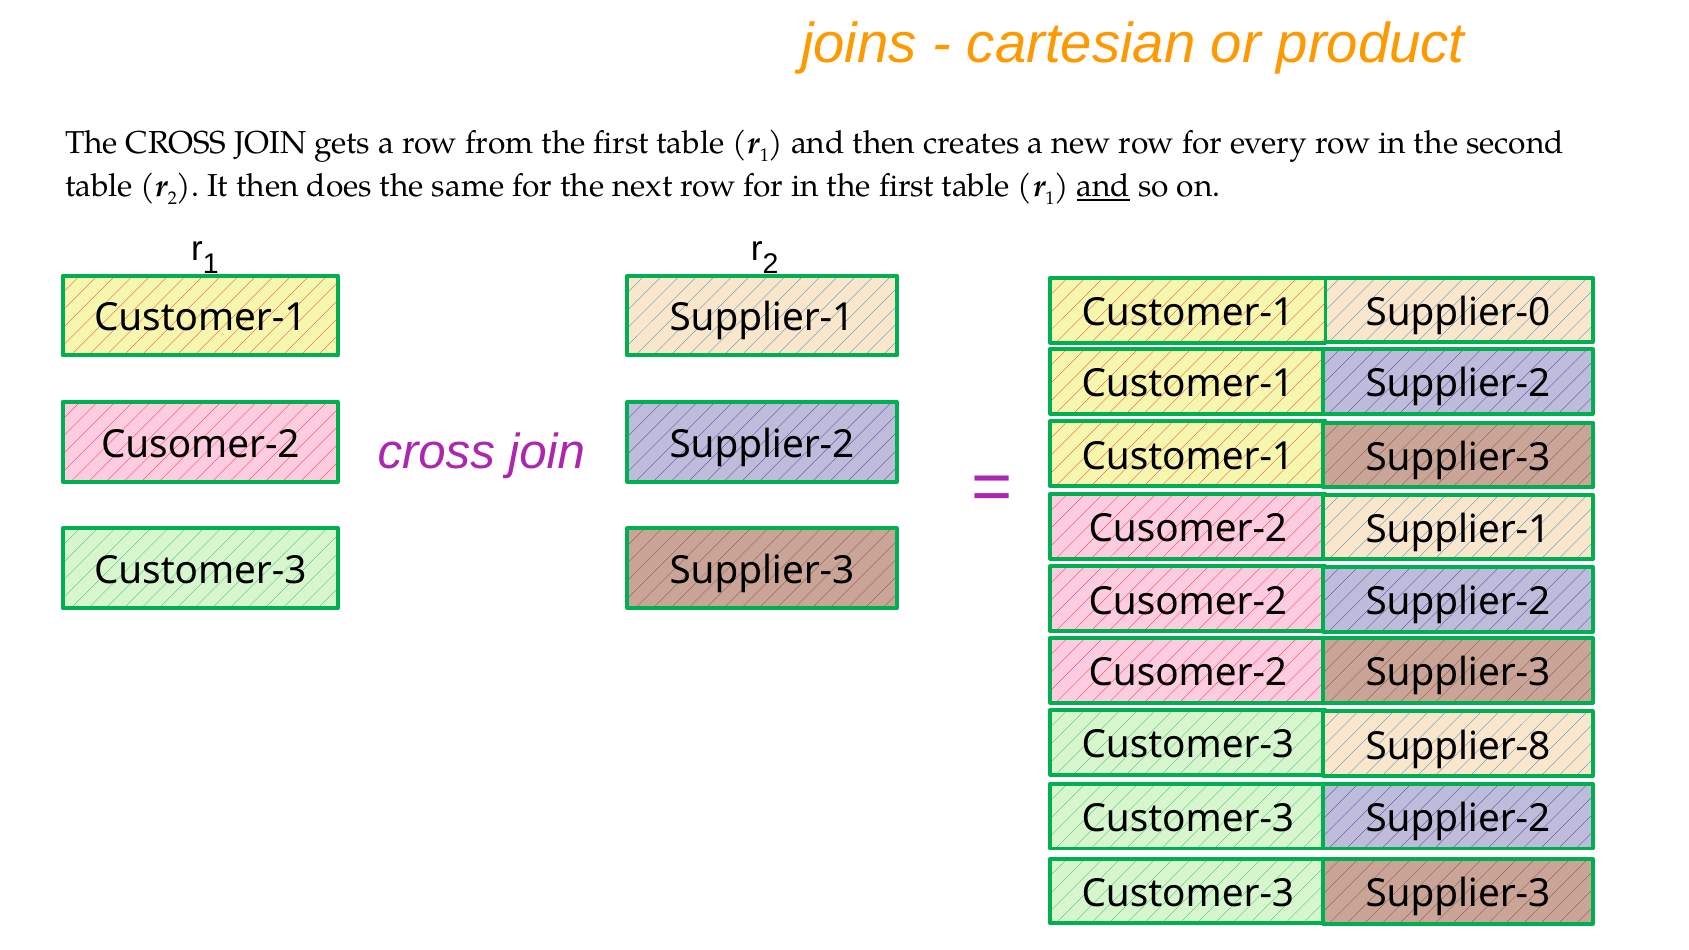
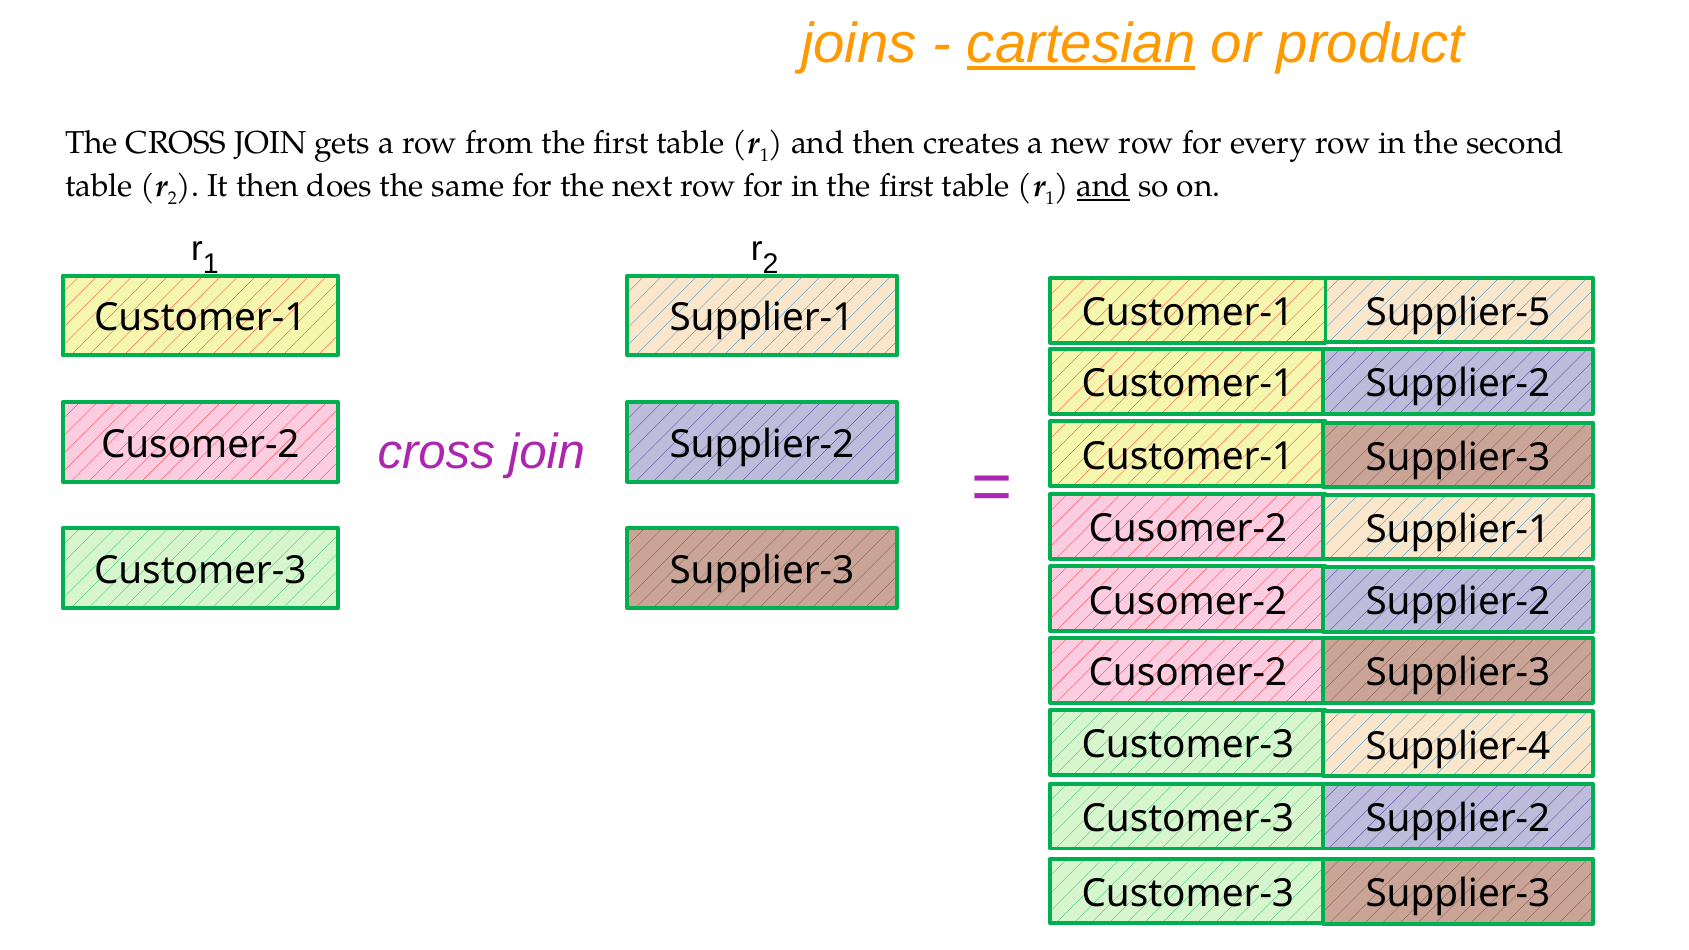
cartesian underline: none -> present (1081, 44)
Supplier-0: Supplier-0 -> Supplier-5 (1458, 313)
Supplier-8: Supplier-8 -> Supplier-4 (1458, 747)
